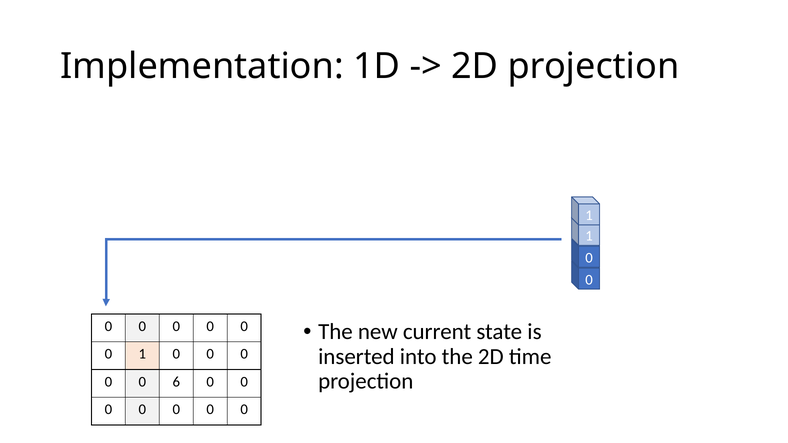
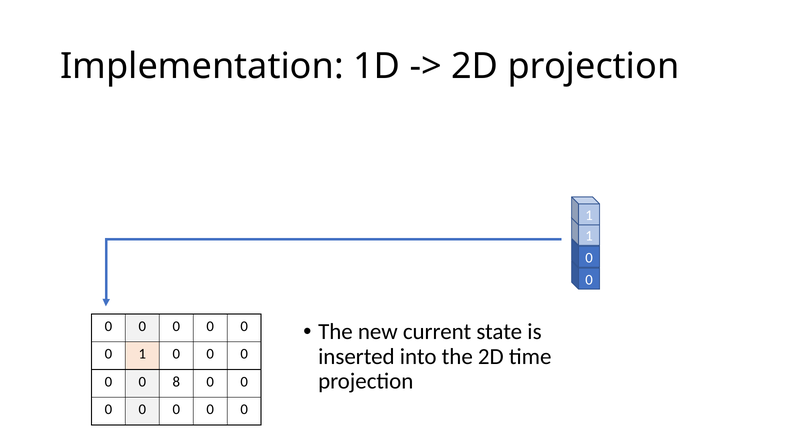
6: 6 -> 8 (176, 382)
